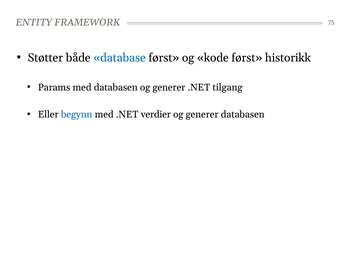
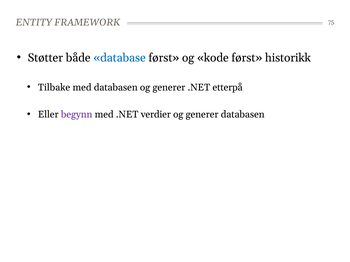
Params: Params -> Tilbake (54, 88)
tilgang: tilgang -> etterpå (228, 88)
begynn colour: blue -> purple (77, 115)
